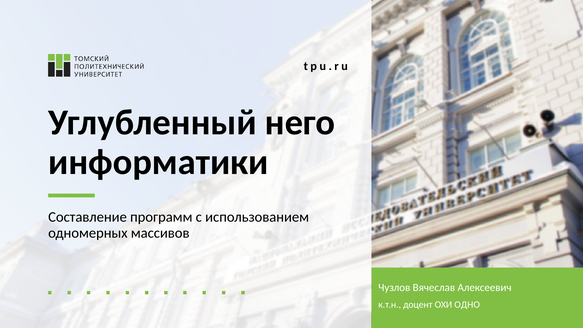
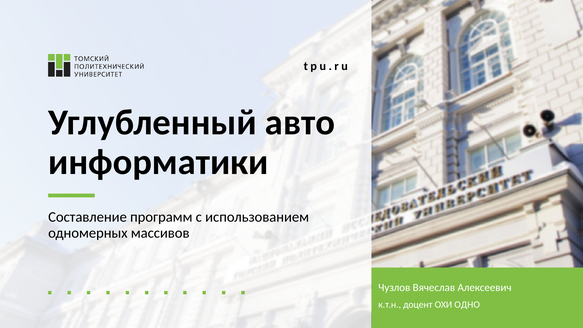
него: него -> авто (300, 123)
